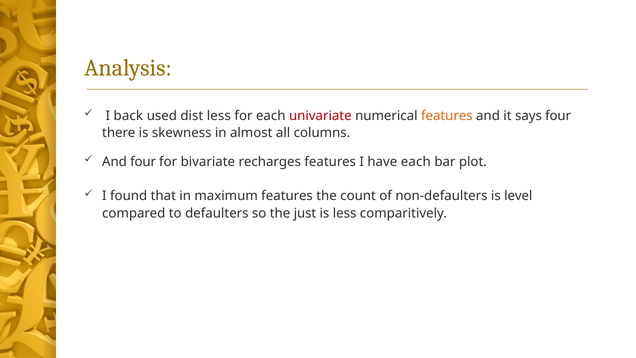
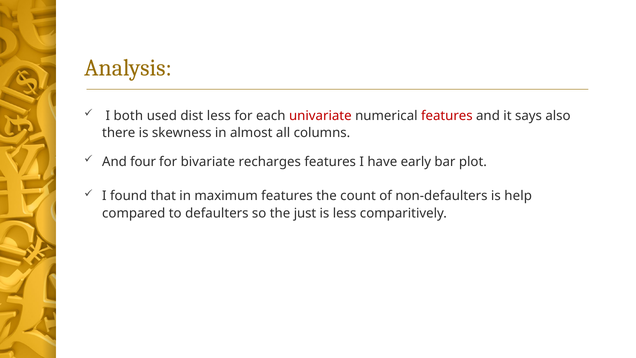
back: back -> both (128, 116)
features colour: orange -> red (447, 116)
says four: four -> also (558, 116)
have each: each -> early (416, 162)
level: level -> help (518, 196)
